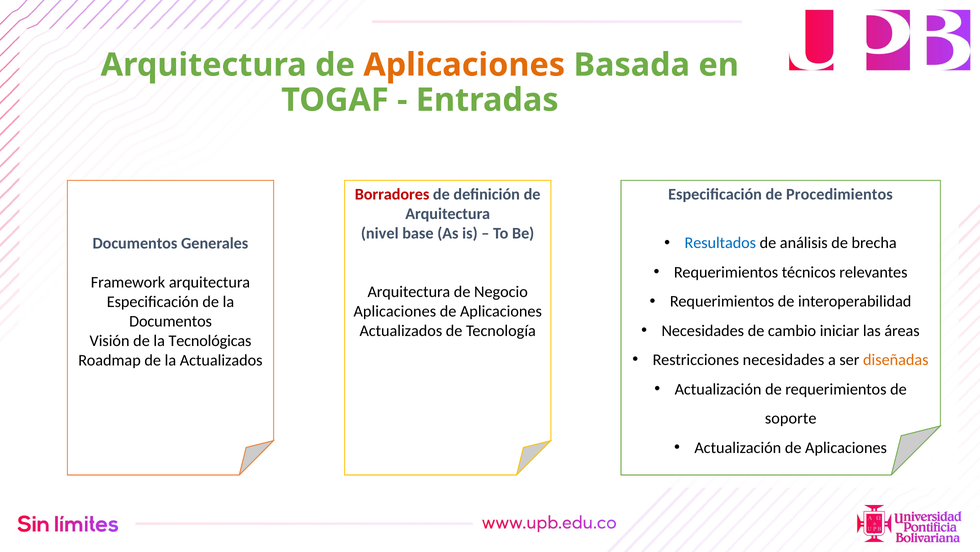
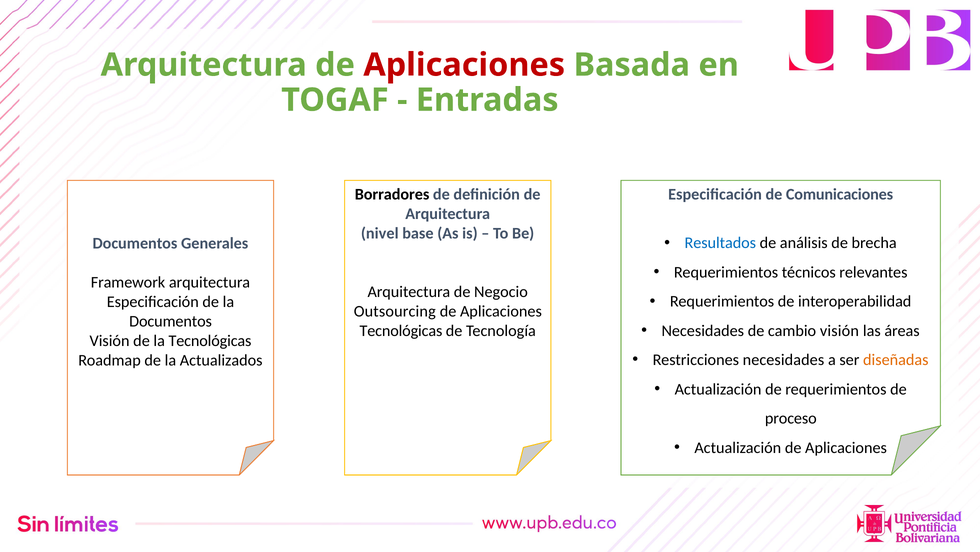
Aplicaciones colour: orange -> red (464, 65)
Borradores colour: red -> black (392, 194)
Procedimientos: Procedimientos -> Comunicaciones (840, 194)
Aplicaciones: Aplicaciones -> Outsourcing (395, 311)
cambio iniciar: iniciar -> visión (839, 330)
Actualizados: Actualizados -> Tecnológicas (401, 330)
soporte: soporte -> proceso (791, 418)
